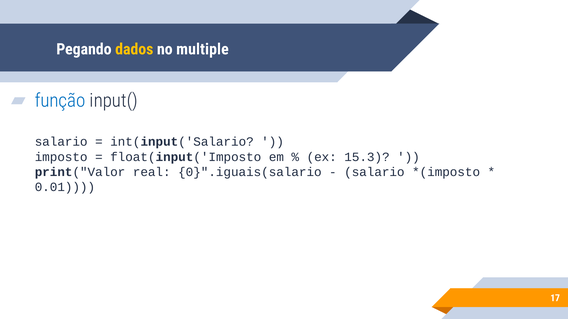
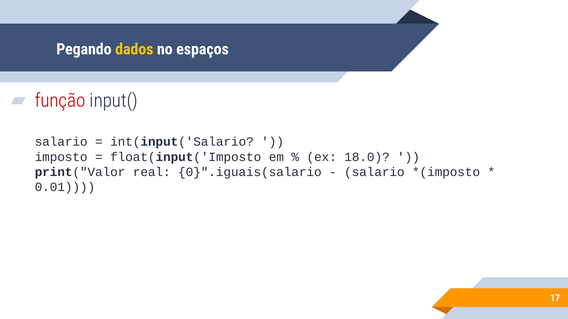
multiple: multiple -> espaços (203, 49)
função colour: blue -> red (60, 101)
15.3: 15.3 -> 18.0 (367, 157)
